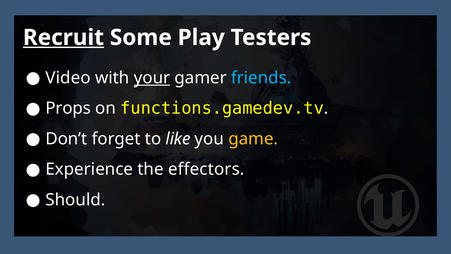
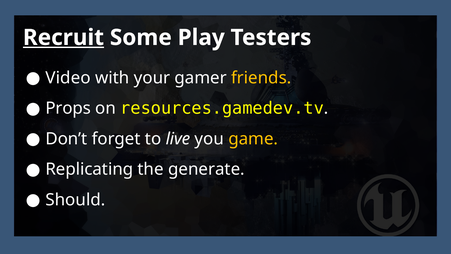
your underline: present -> none (152, 78)
friends colour: light blue -> yellow (261, 78)
functions.gamedev.tv: functions.gamedev.tv -> resources.gamedev.tv (222, 108)
like: like -> live (178, 139)
Experience: Experience -> Replicating (89, 169)
effectors: effectors -> generate (206, 169)
